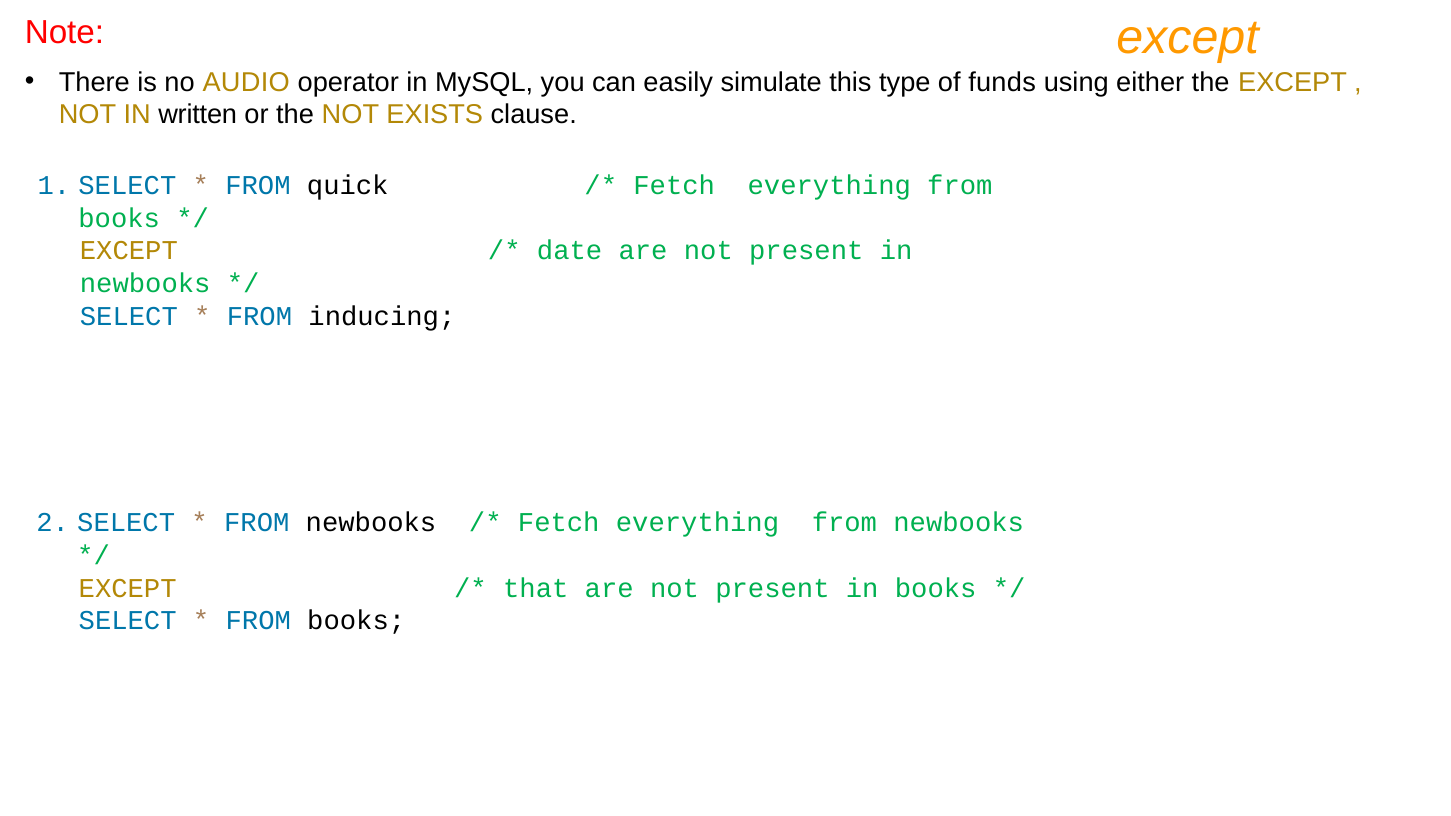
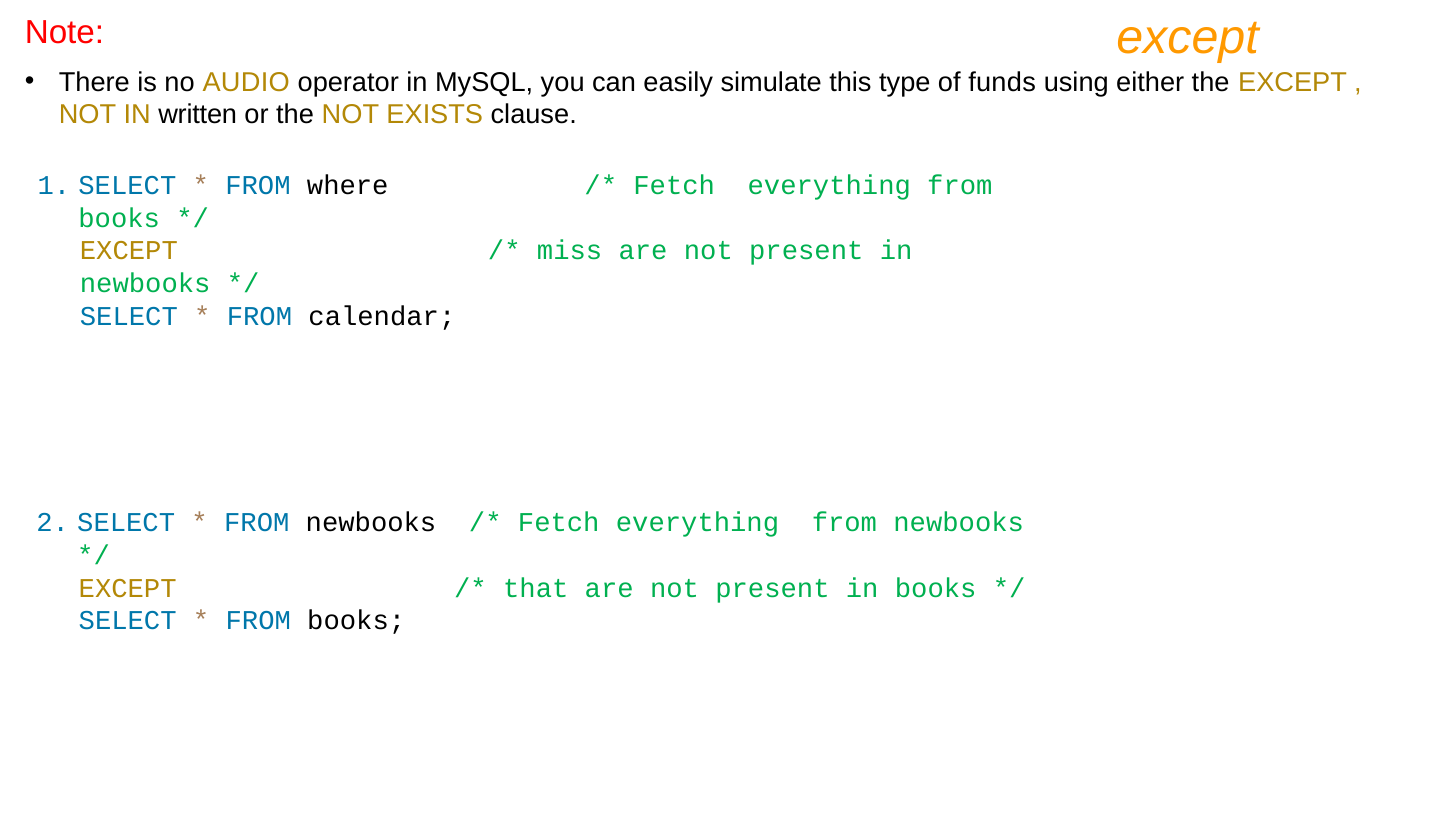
quick: quick -> where (348, 186)
date: date -> miss (570, 251)
inducing: inducing -> calendar (382, 316)
